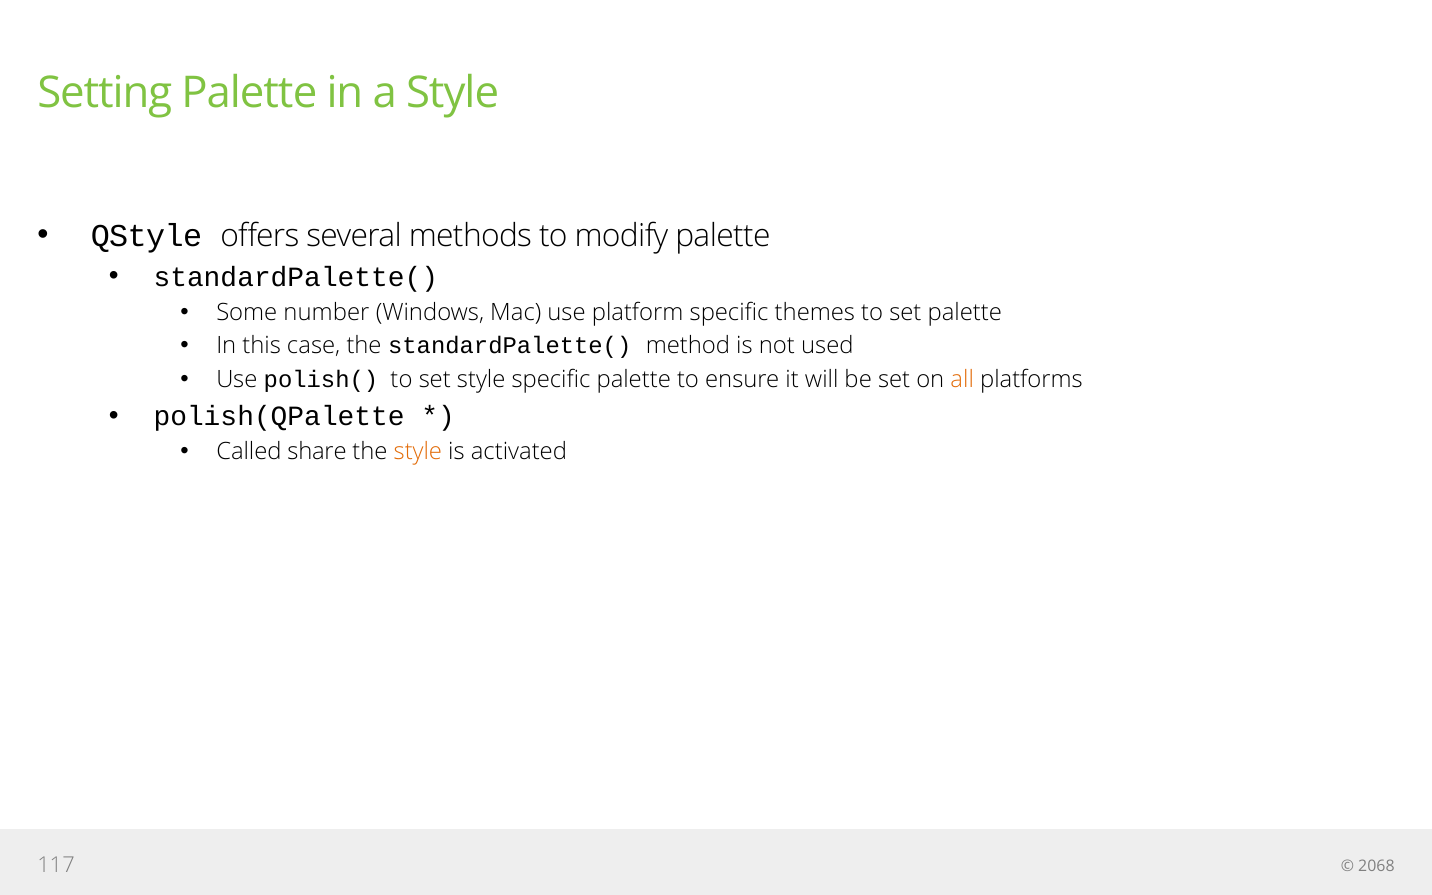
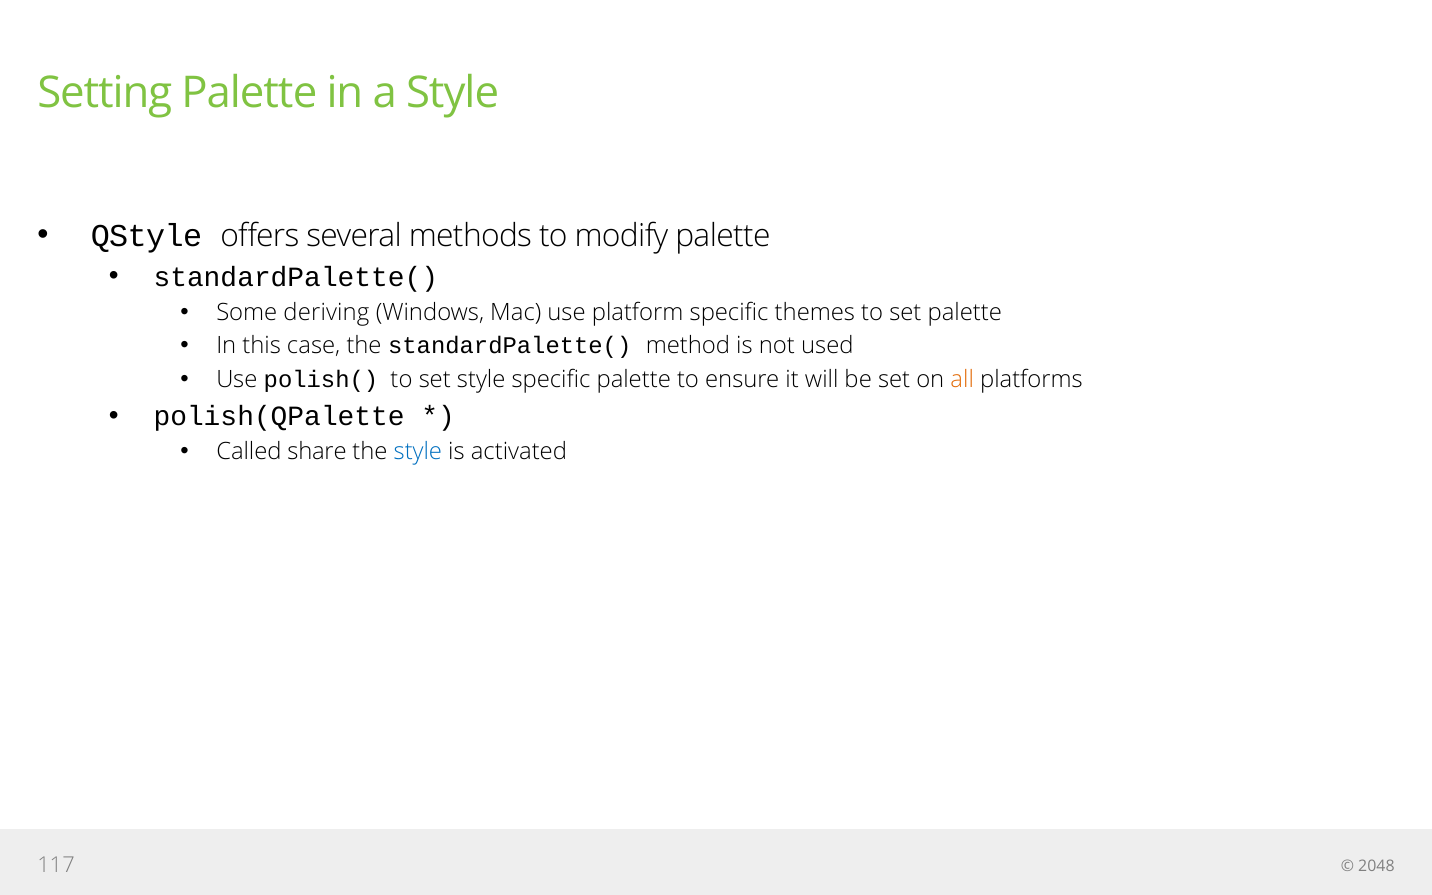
number: number -> deriving (326, 313)
style colour: orange -> blue (418, 452)
2068: 2068 -> 2048 (1376, 866)
